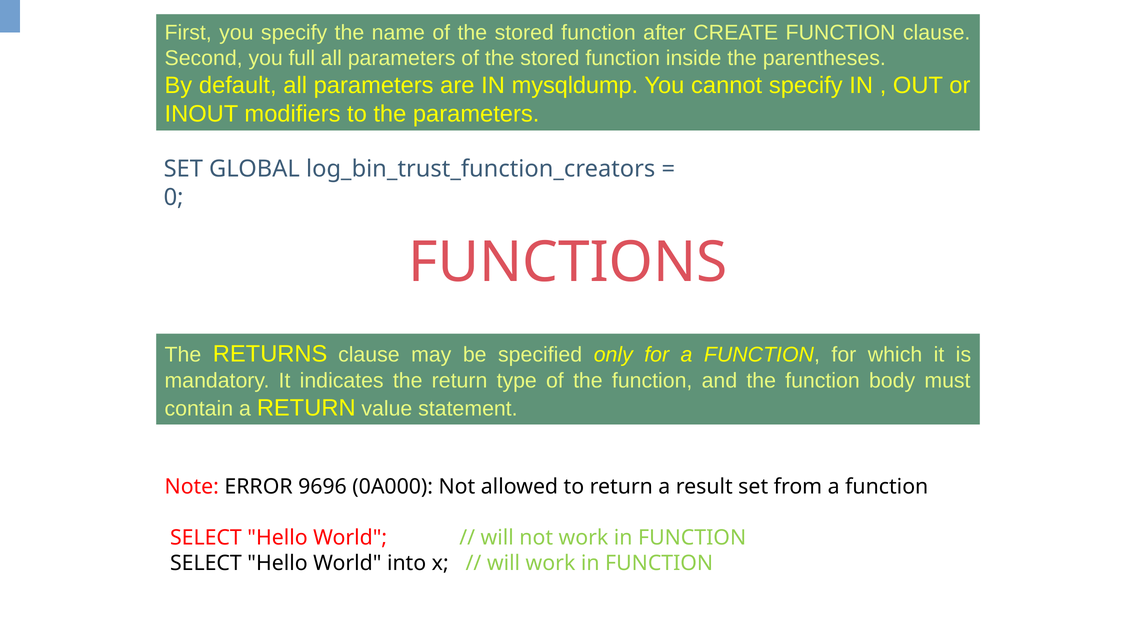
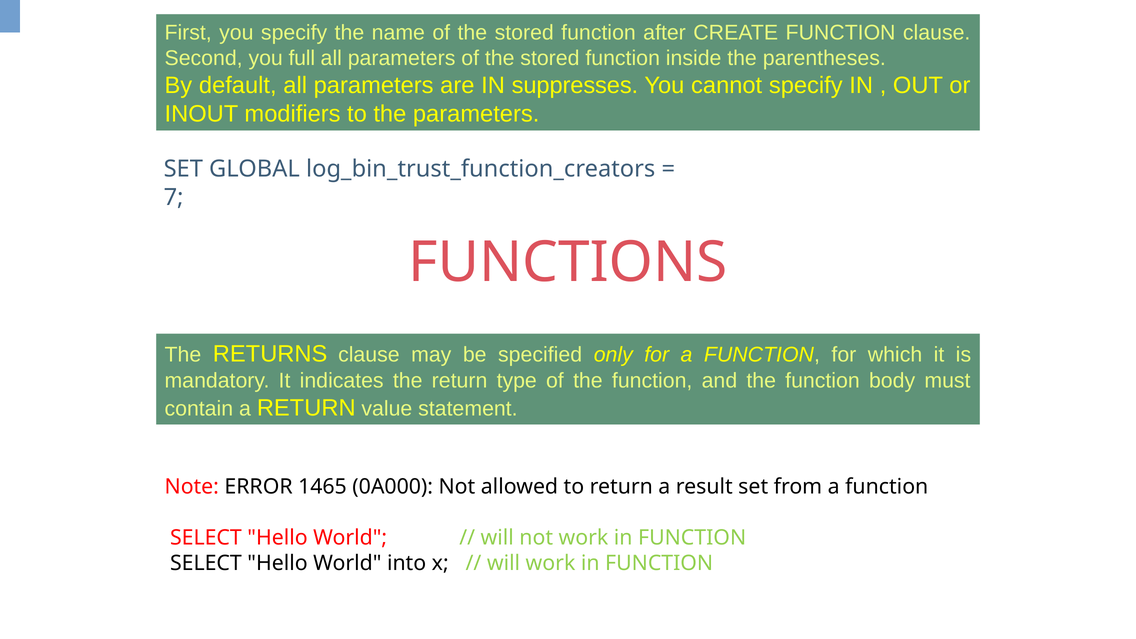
mysqldump: mysqldump -> suppresses (575, 85)
0: 0 -> 7 (174, 198)
9696: 9696 -> 1465 (322, 486)
